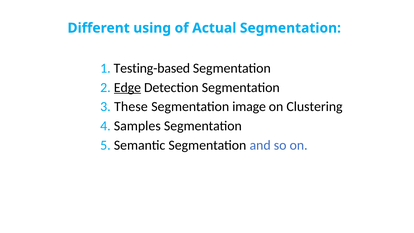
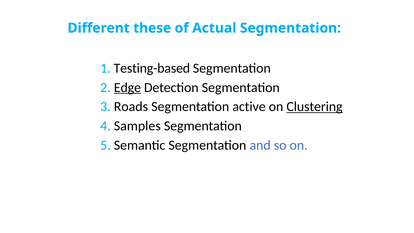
using: using -> these (152, 28)
These: These -> Roads (131, 107)
image: image -> active (249, 107)
Clustering underline: none -> present (315, 107)
